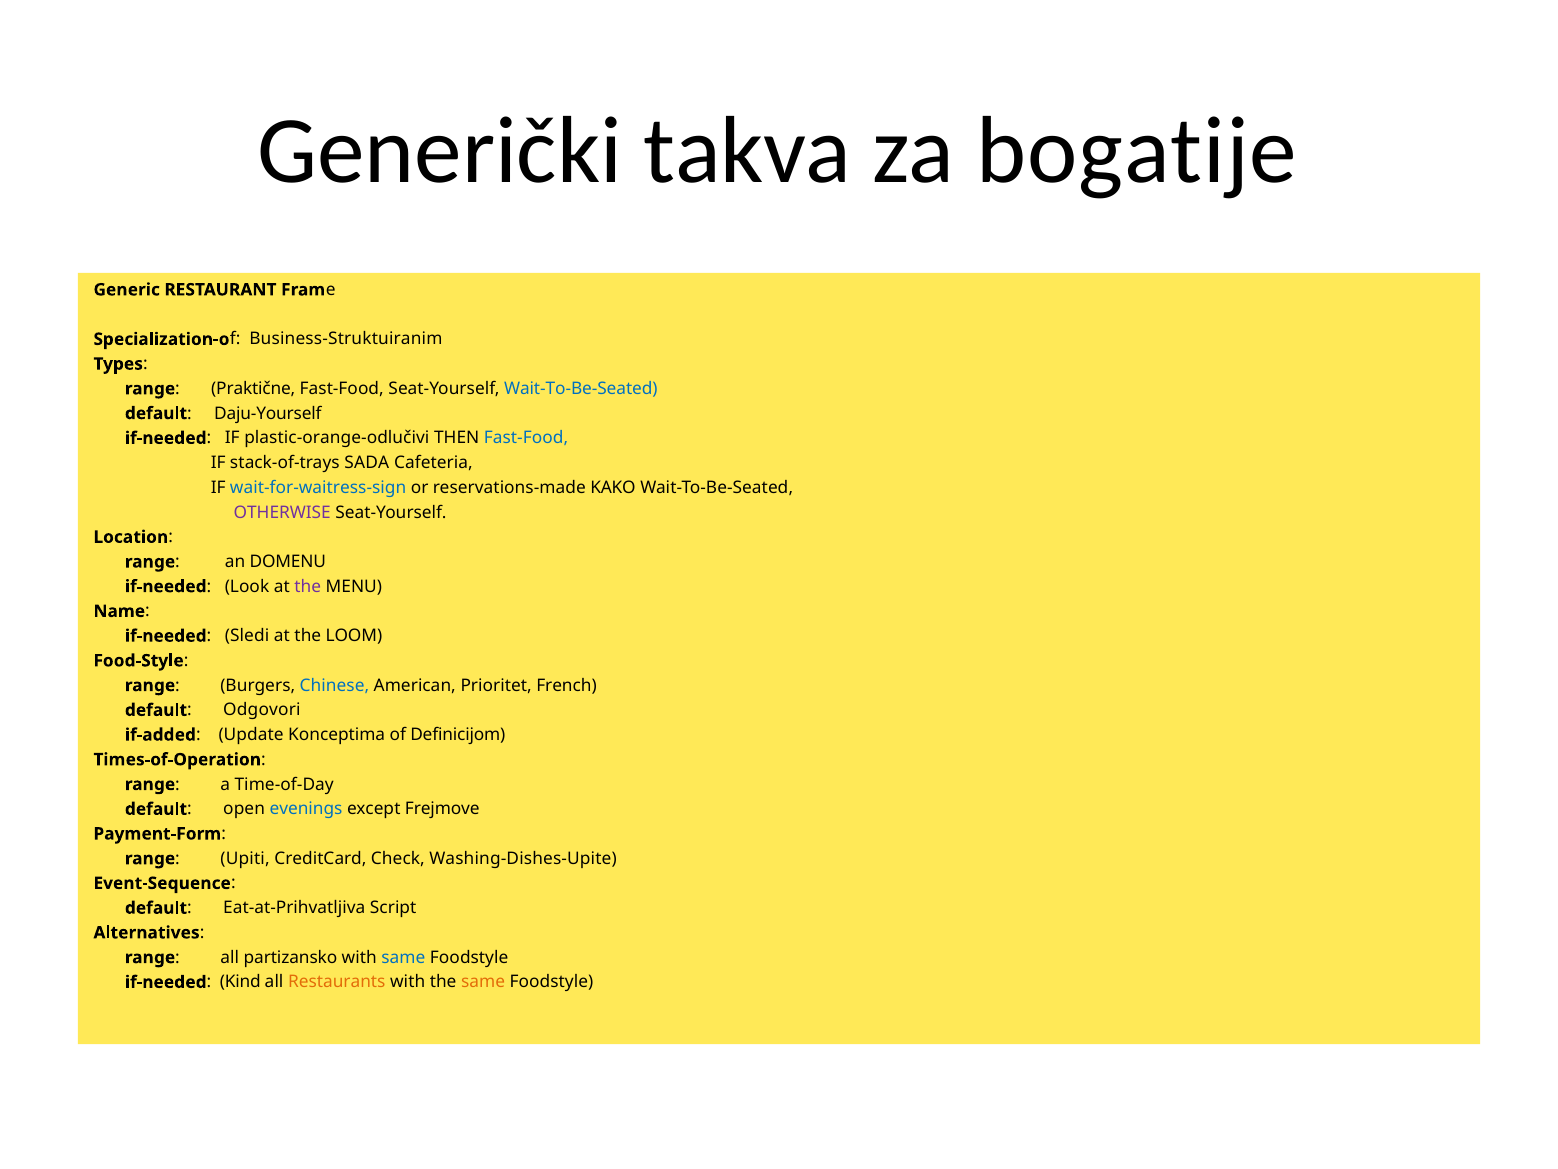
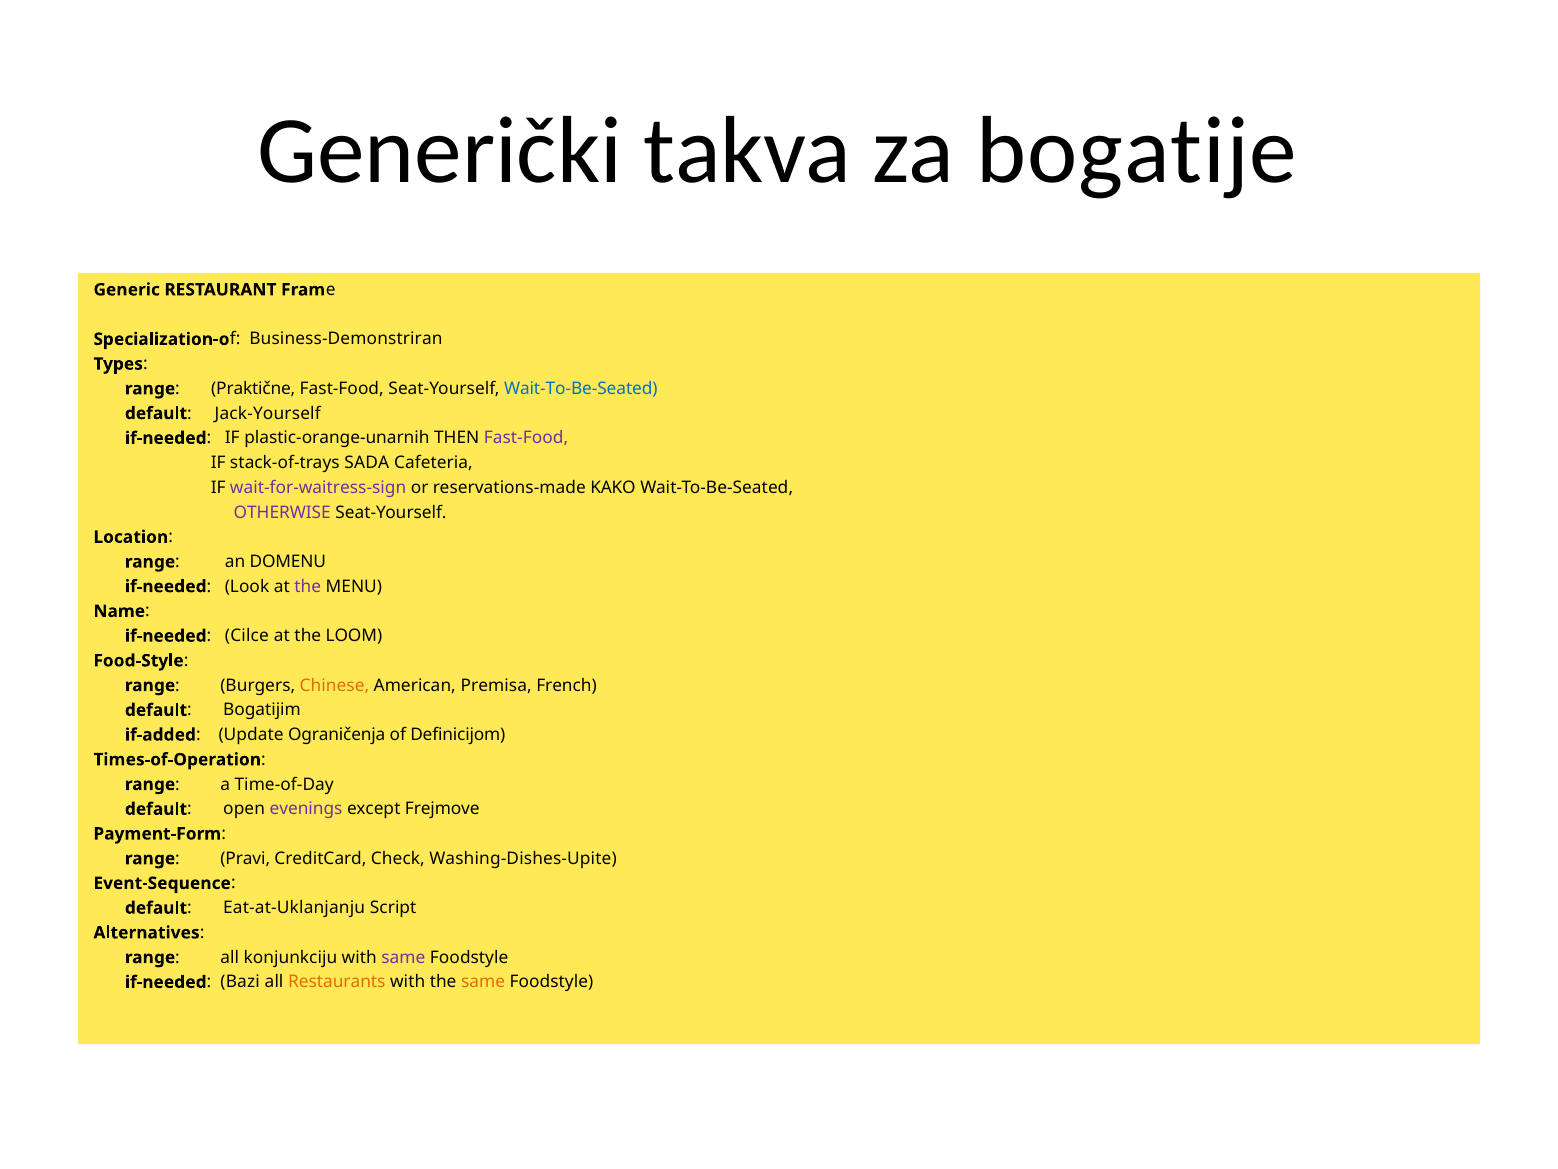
Business-Struktuiranim: Business-Struktuiranim -> Business-Demonstriran (346, 339)
Daju-Yourself: Daju-Yourself -> Jack-Yourself (268, 413)
plastic-orange-odlučivi: plastic-orange-odlučivi -> plastic-orange-unarnih (337, 438)
Fast-Food colour: blue -> purple (526, 438)
wait-for-waitress-sign colour: blue -> purple (318, 487)
Sledi: Sledi -> Cilce (247, 636)
Chinese colour: blue -> orange (334, 685)
Prioritet: Prioritet -> Premisa (496, 685)
Odgovori: Odgovori -> Bogatijim (262, 710)
Konceptima: Konceptima -> Ograničenja (337, 735)
evenings colour: blue -> purple (306, 809)
Upiti: Upiti -> Pravi (245, 858)
Eat-at-Prihvatljiva: Eat-at-Prihvatljiva -> Eat-at-Uklanjanju (294, 908)
partizansko: partizansko -> konjunkciju (290, 957)
same colour: blue -> purple (403, 957)
Kind: Kind -> Bazi (240, 982)
